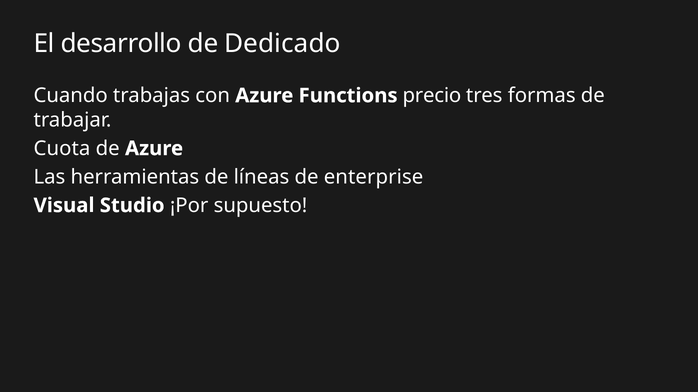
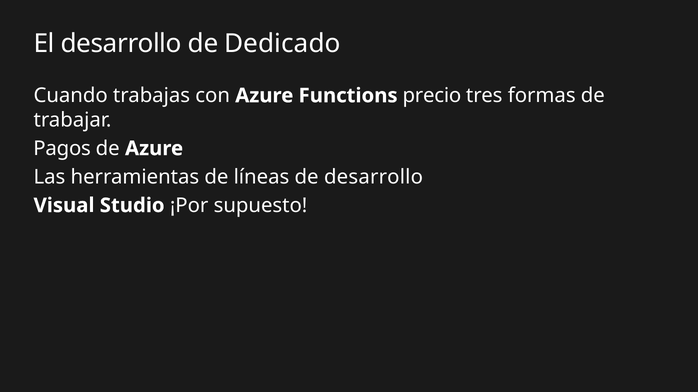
Cuota: Cuota -> Pagos (62, 149)
de enterprise: enterprise -> desarrollo (374, 177)
